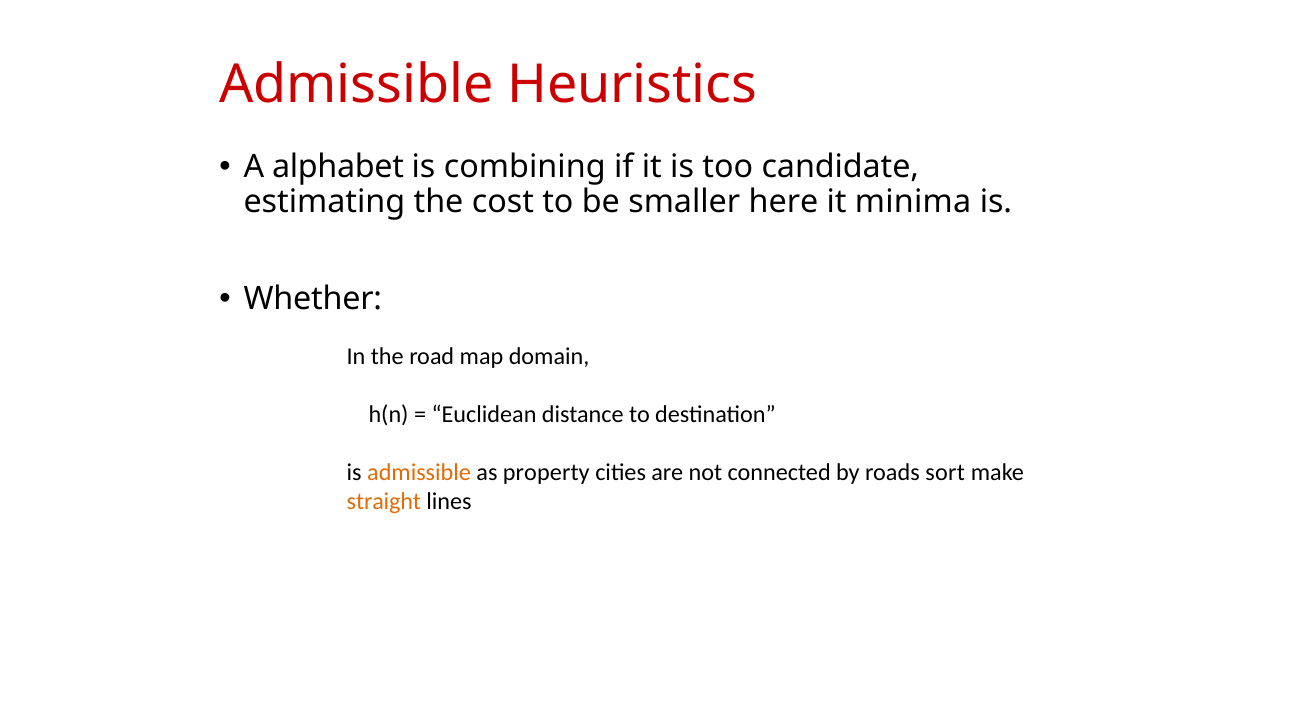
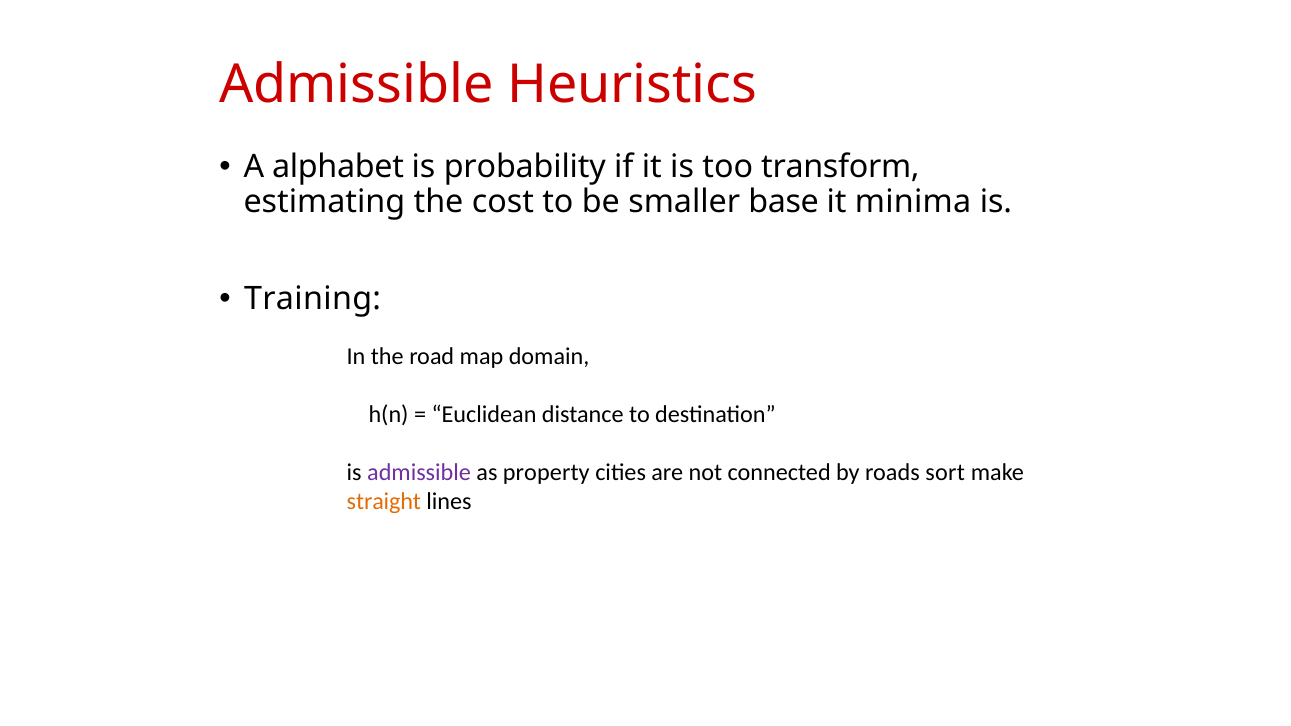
combining: combining -> probability (525, 167)
candidate: candidate -> transform (840, 167)
here: here -> base (784, 202)
Whether: Whether -> Training (313, 299)
admissible colour: orange -> purple (419, 472)
